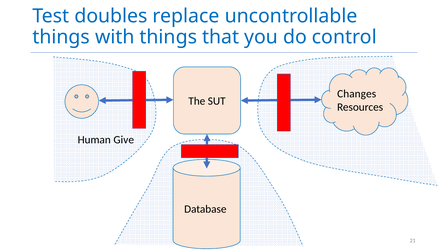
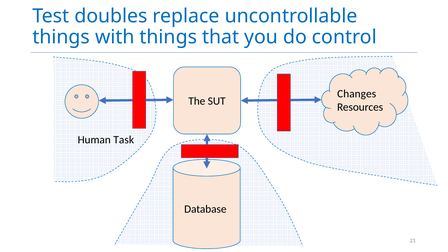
Give: Give -> Task (124, 140)
